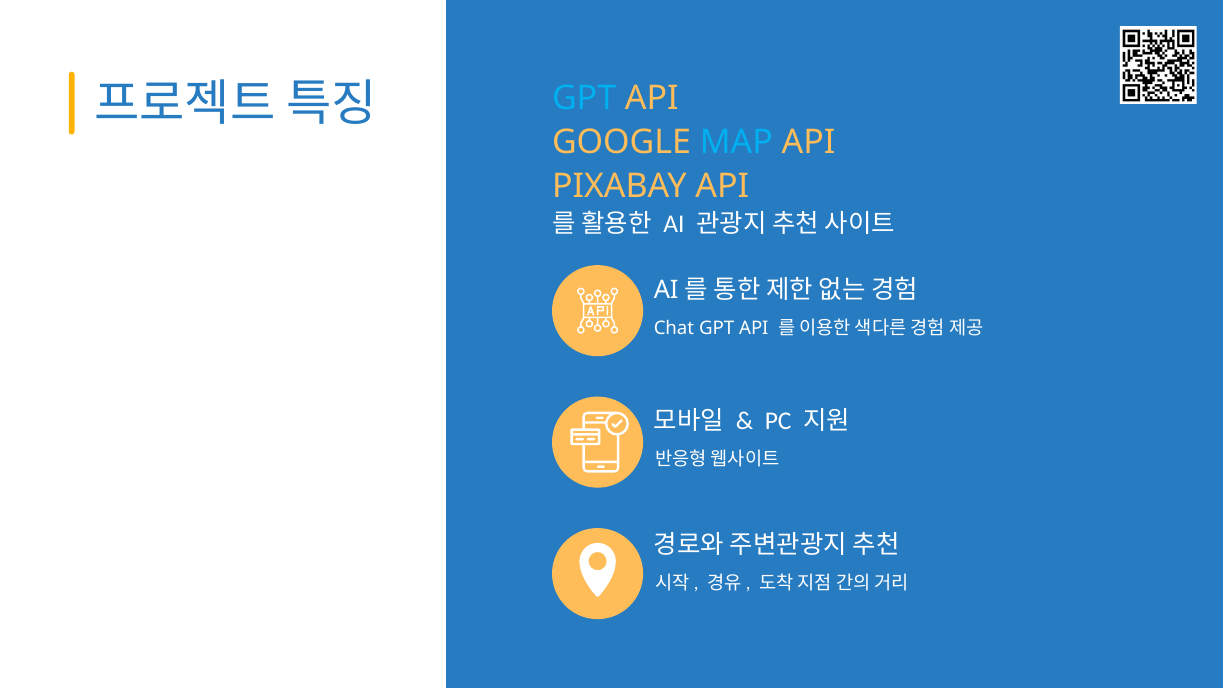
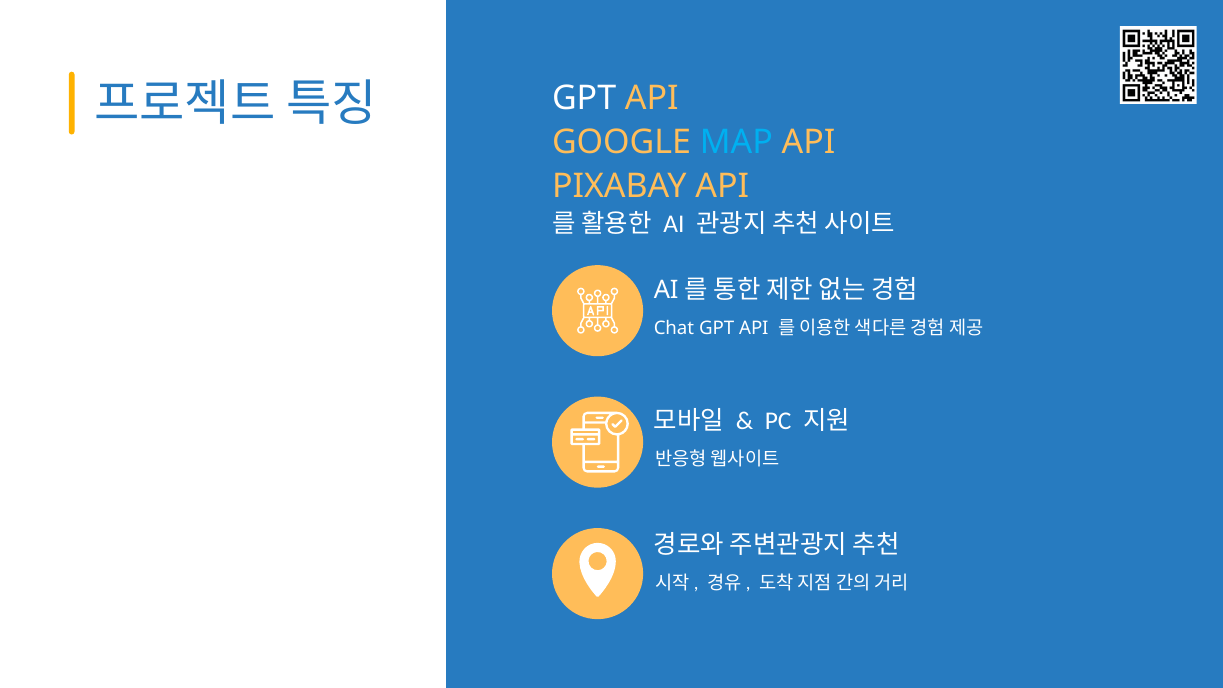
GPT colour: light blue -> white (584, 98)
